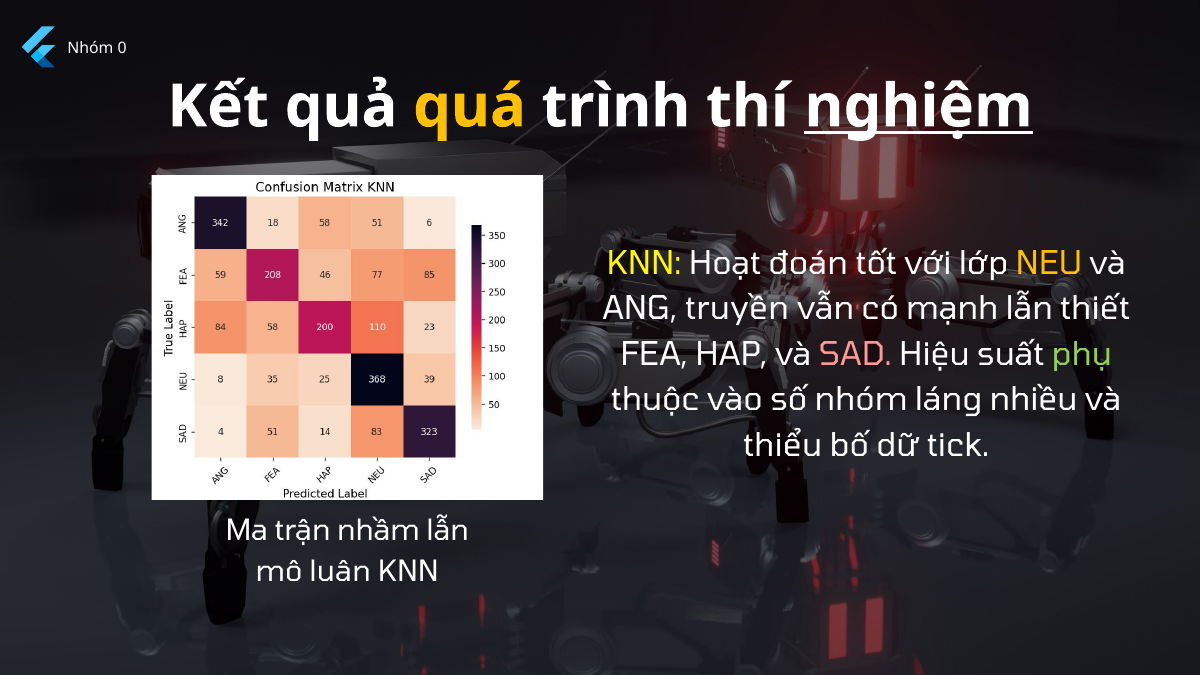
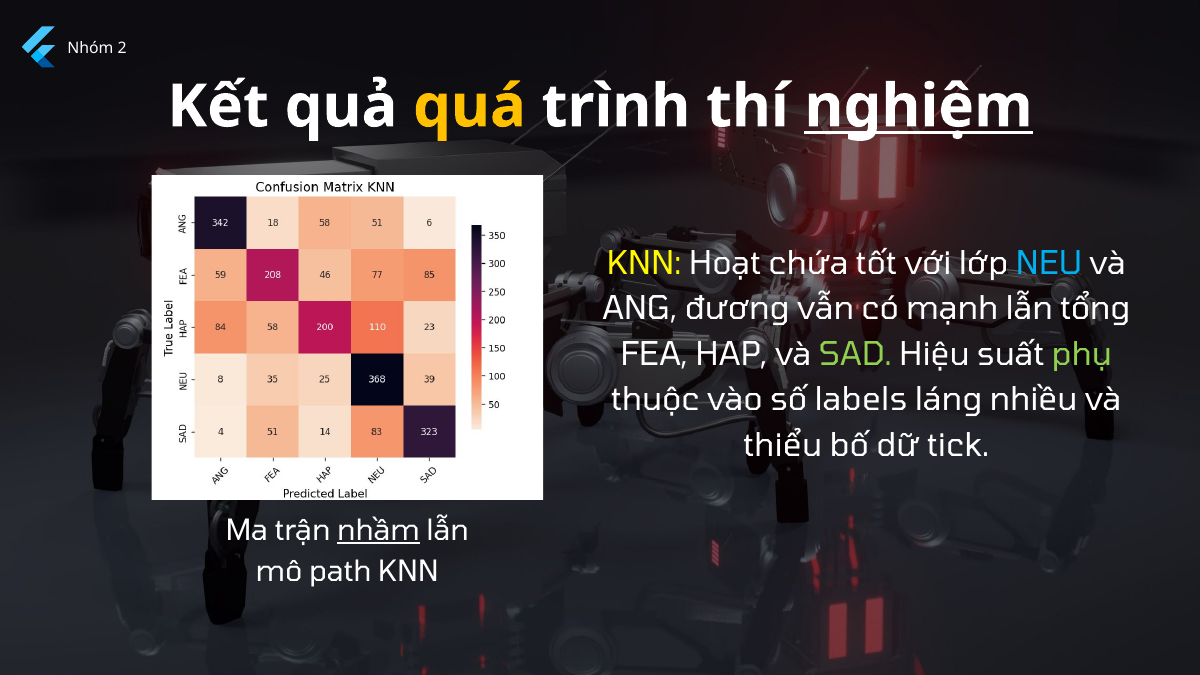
0: 0 -> 2 (122, 48)
đoán: đoán -> chứa (808, 264)
NEU colour: yellow -> light blue (1049, 264)
truyền: truyền -> đương (737, 309)
thiết: thiết -> tổng (1095, 309)
SAD colour: pink -> light green (855, 355)
số nhóm: nhóm -> labels (861, 400)
nhầm underline: none -> present (378, 531)
luân: luân -> path (340, 572)
